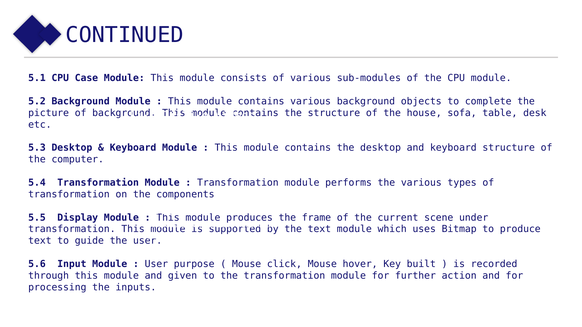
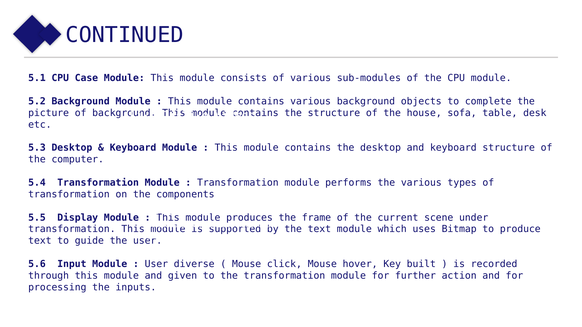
purpose: purpose -> diverse (194, 264)
